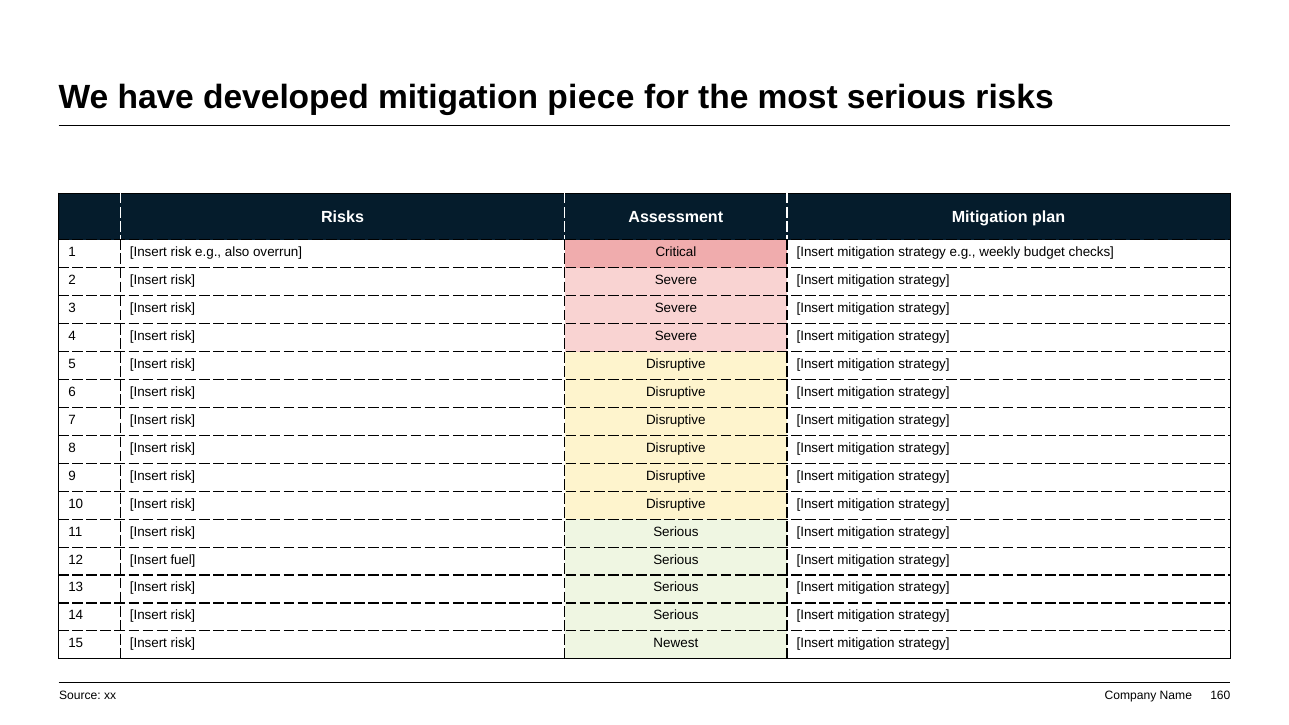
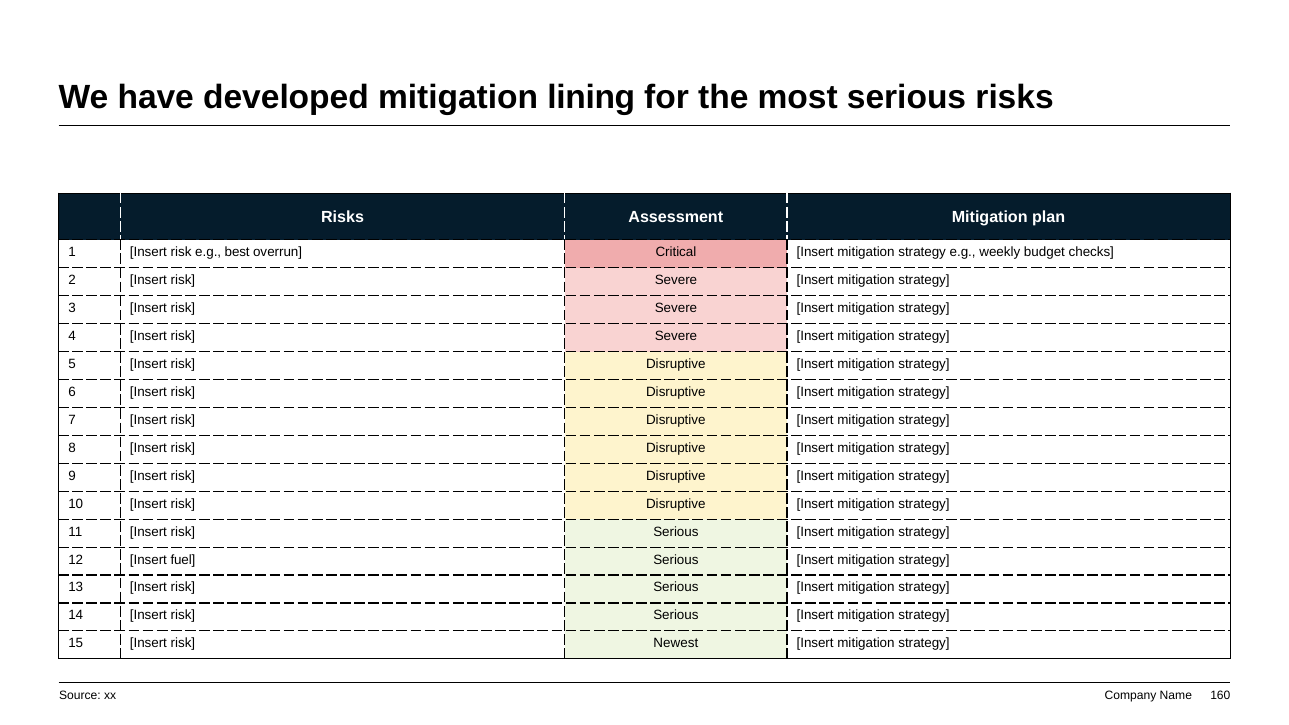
piece: piece -> lining (591, 97)
also: also -> best (237, 252)
